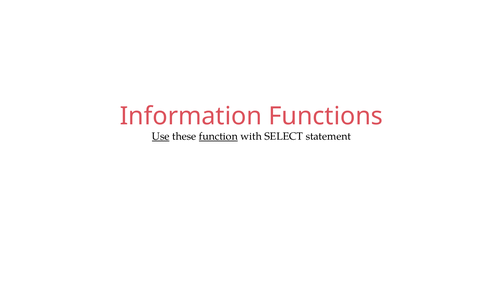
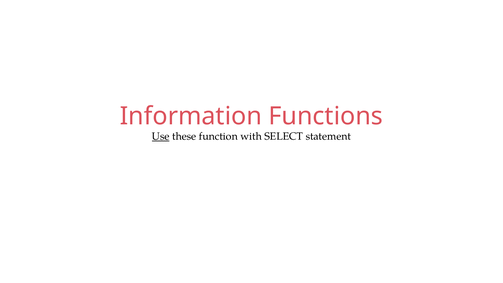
function underline: present -> none (218, 137)
